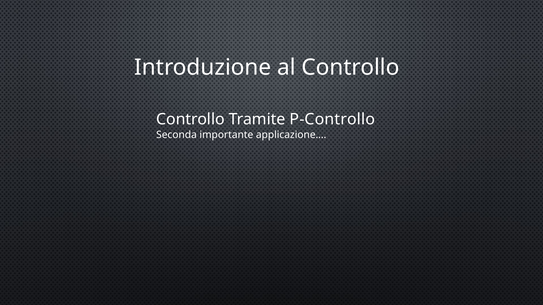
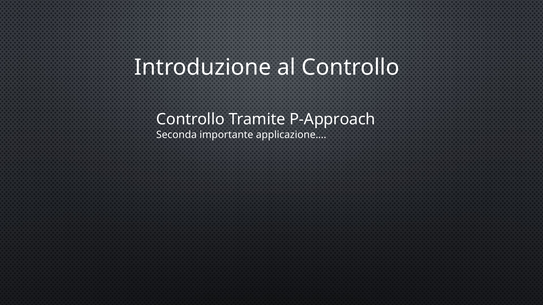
P-Controllo: P-Controllo -> P-Approach (332, 119)
